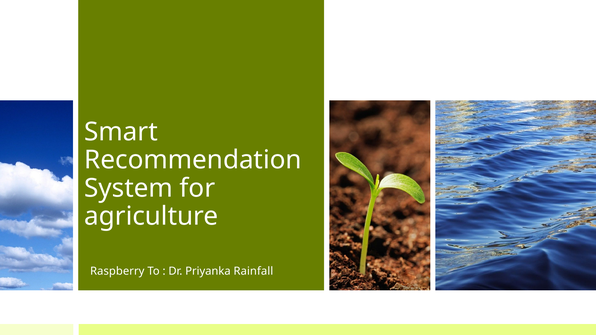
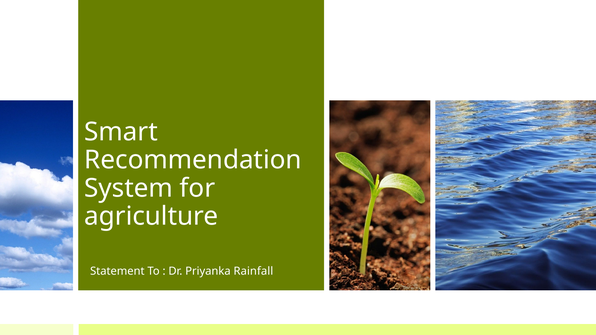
Raspberry: Raspberry -> Statement (117, 271)
